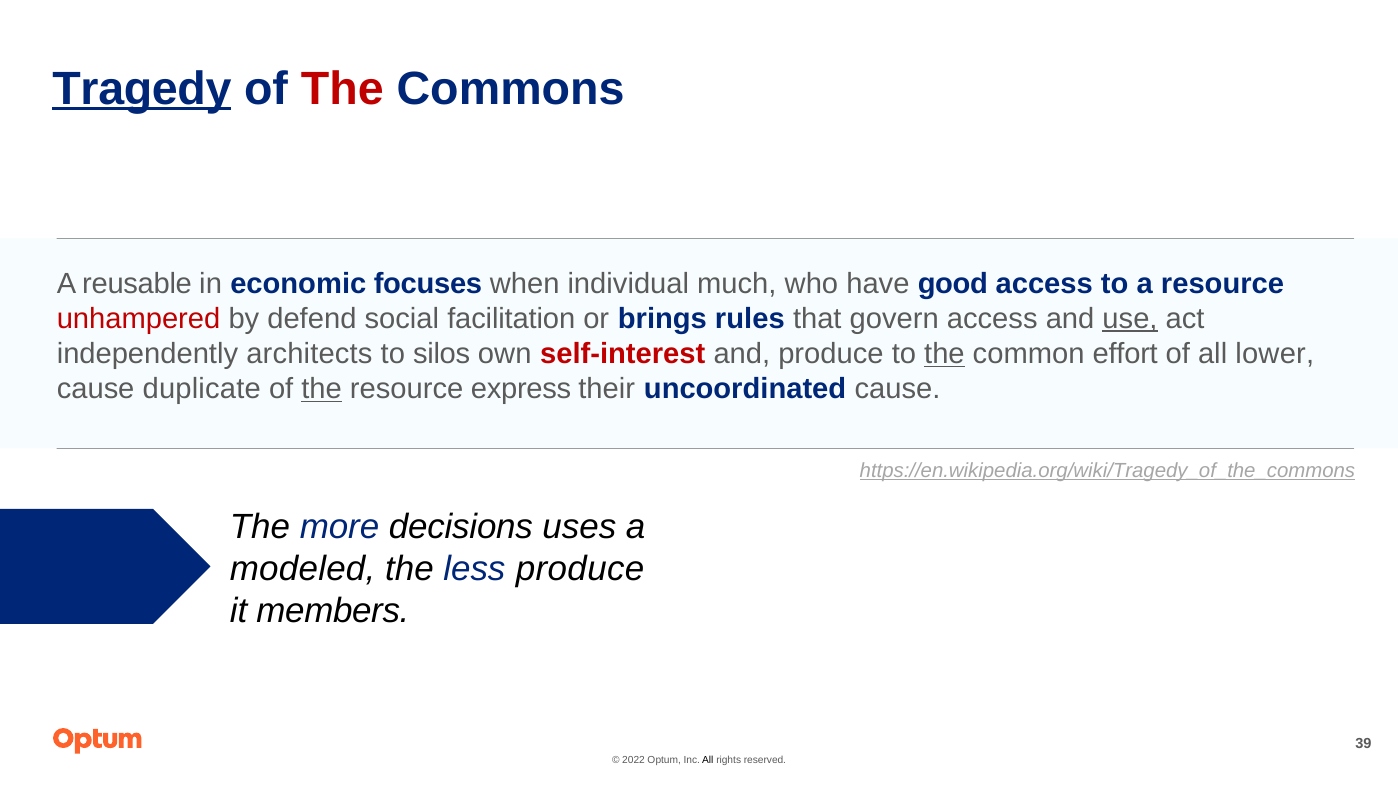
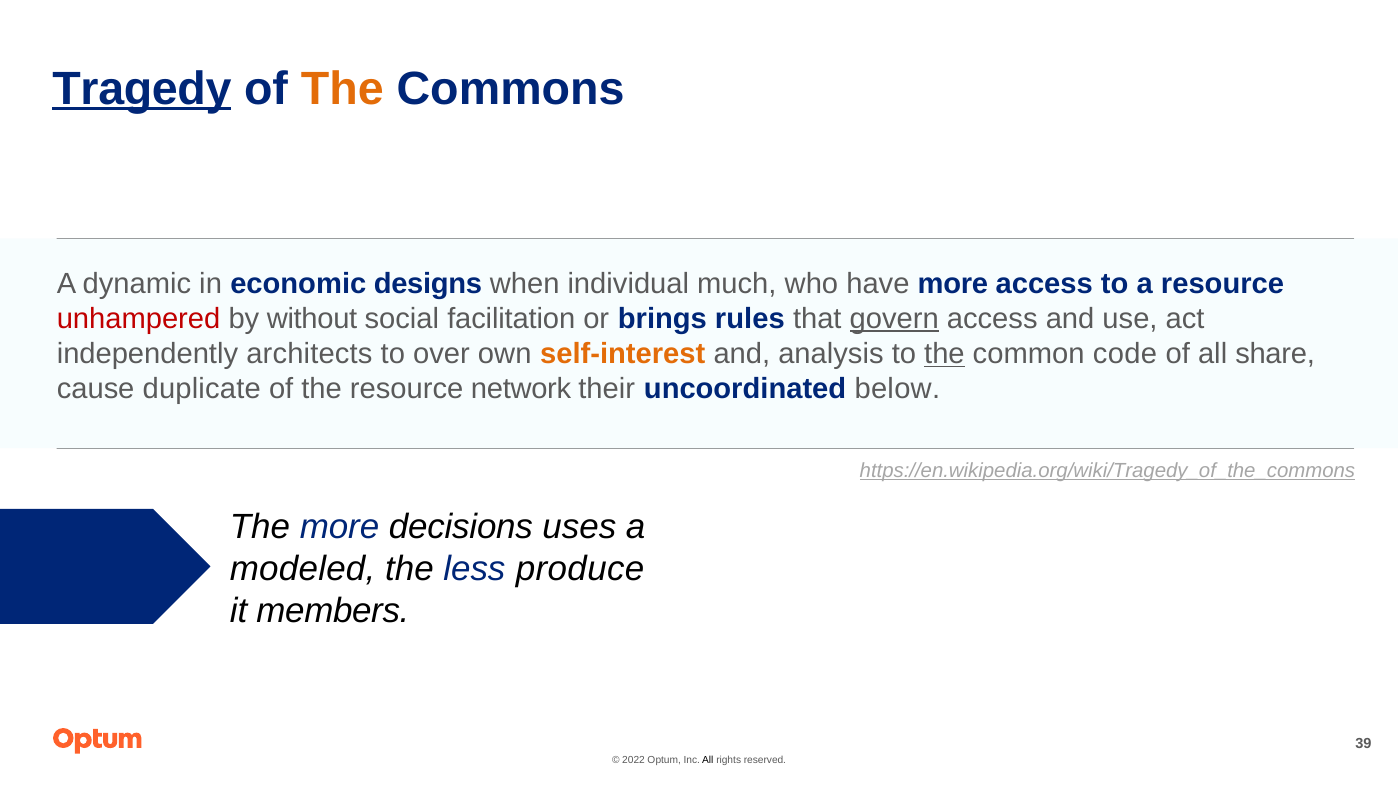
The colour: red -> orange (342, 89)
reusable: reusable -> dynamic (137, 284)
focuses: focuses -> designs (428, 284)
have good: good -> more (953, 284)
defend: defend -> without (312, 319)
govern underline: none -> present (894, 319)
use underline: present -> none (1130, 319)
silos: silos -> over (441, 354)
self-interest colour: red -> orange (623, 354)
and produce: produce -> analysis (831, 354)
effort: effort -> code (1125, 354)
lower: lower -> share (1275, 354)
the underline: present -> none (322, 389)
express: express -> network (521, 389)
uncoordinated cause: cause -> below (897, 389)
